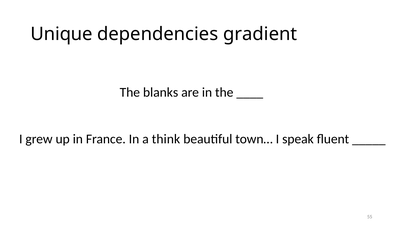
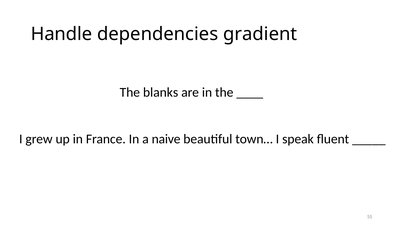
Unique: Unique -> Handle (62, 34)
think: think -> naive (166, 139)
